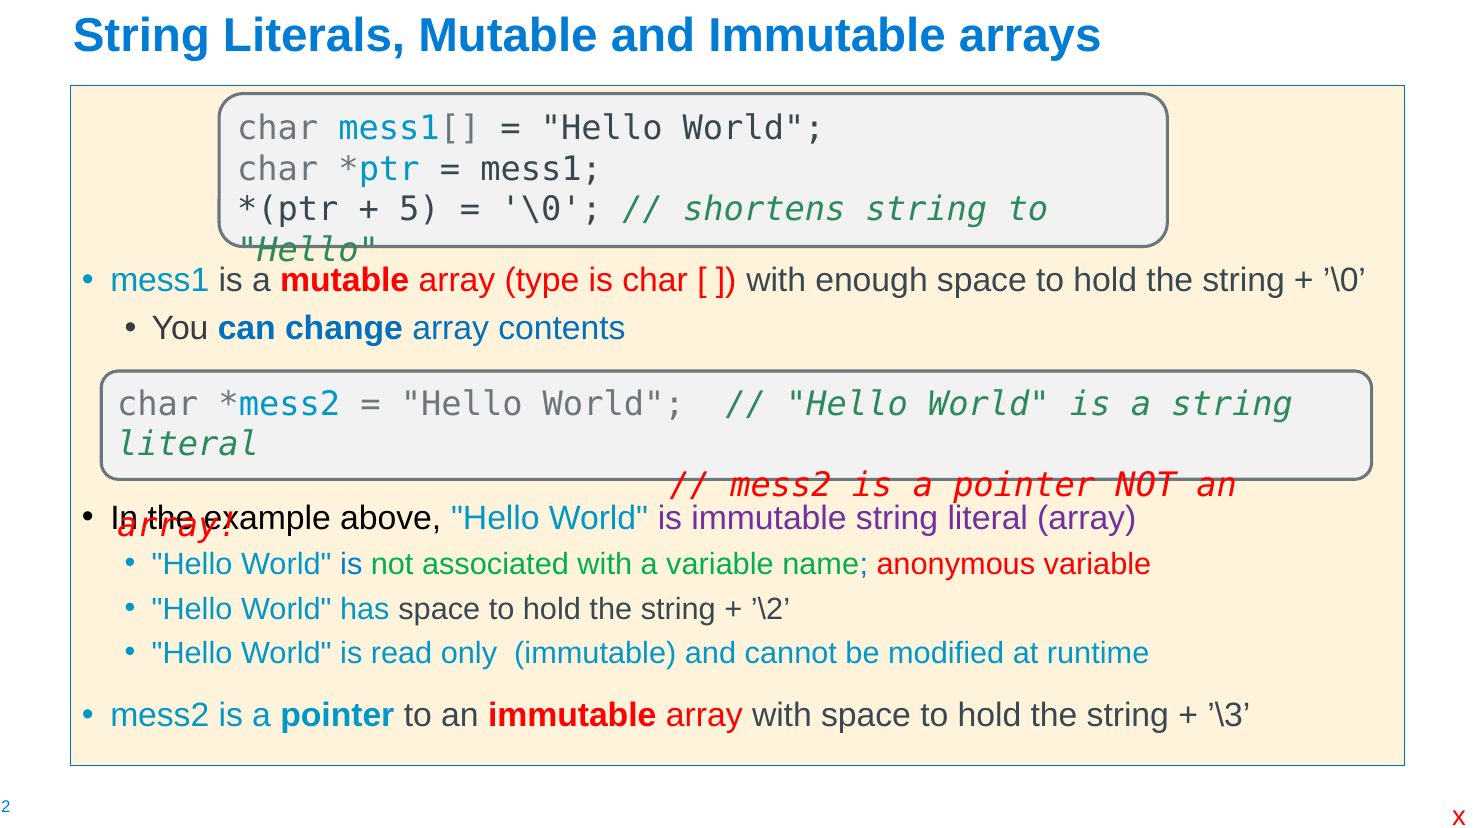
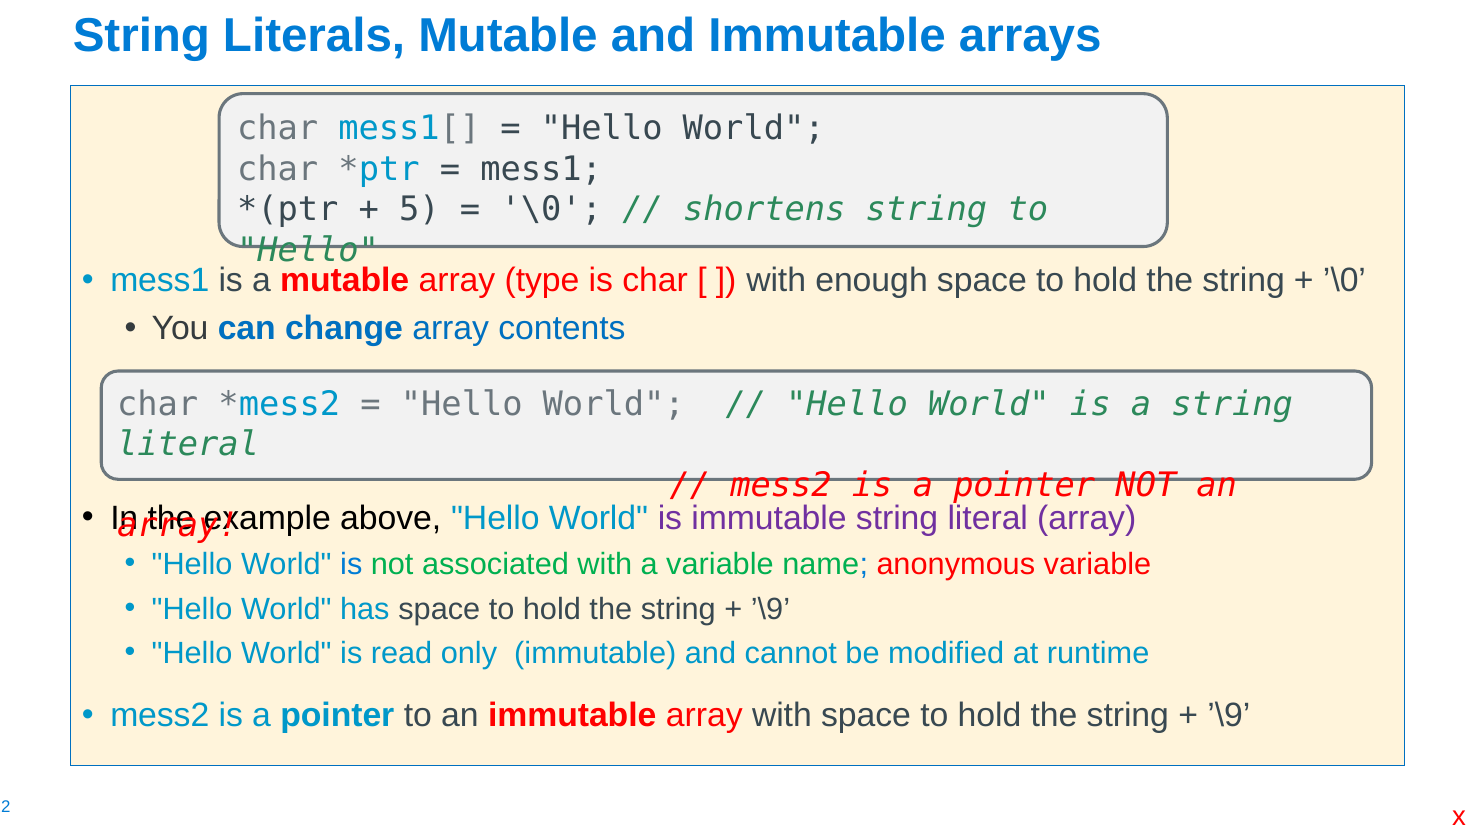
’\2: ’\2 -> ’\9 (770, 609)
’\3: ’\3 -> ’\9 (1229, 716)
